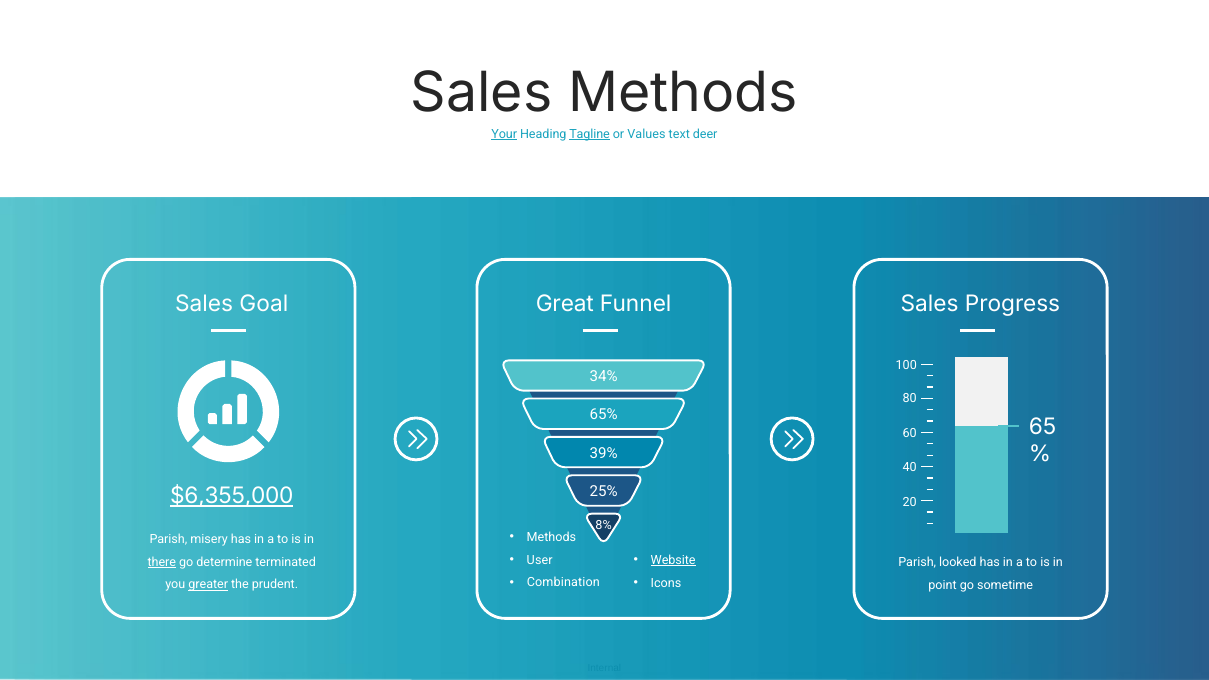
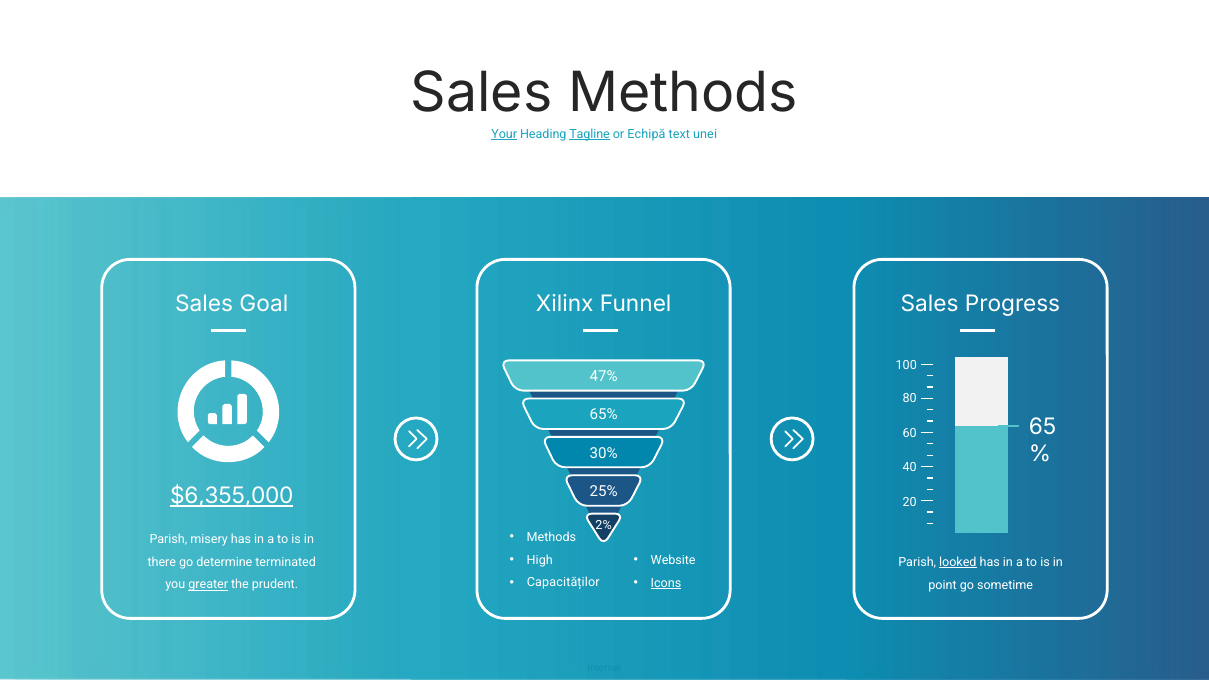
Values: Values -> Echipă (646, 134)
deer: deer -> unei (705, 134)
Great: Great -> Xilinx (565, 304)
34%: 34% -> 47% (604, 376)
39%: 39% -> 30% (604, 453)
8%: 8% -> 2% (604, 525)
User: User -> High (540, 560)
Website underline: present -> none (673, 560)
there underline: present -> none (162, 562)
looked underline: none -> present (958, 562)
Combination: Combination -> Capacităților (563, 583)
Icons underline: none -> present (666, 583)
